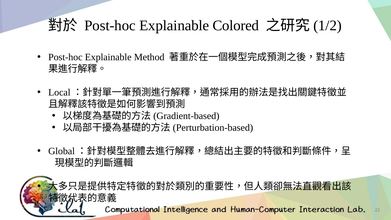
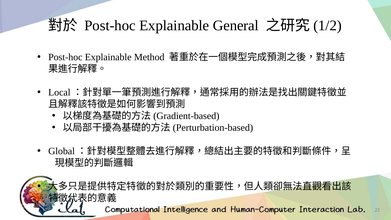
Colored: Colored -> General (236, 26)
